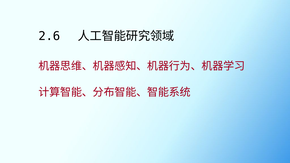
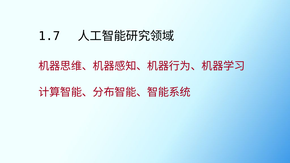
2.6: 2.6 -> 1.7 (49, 36)
